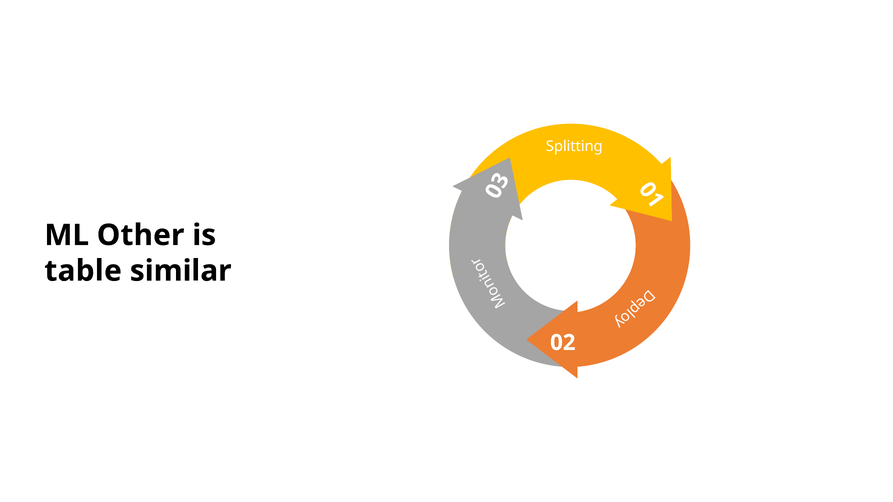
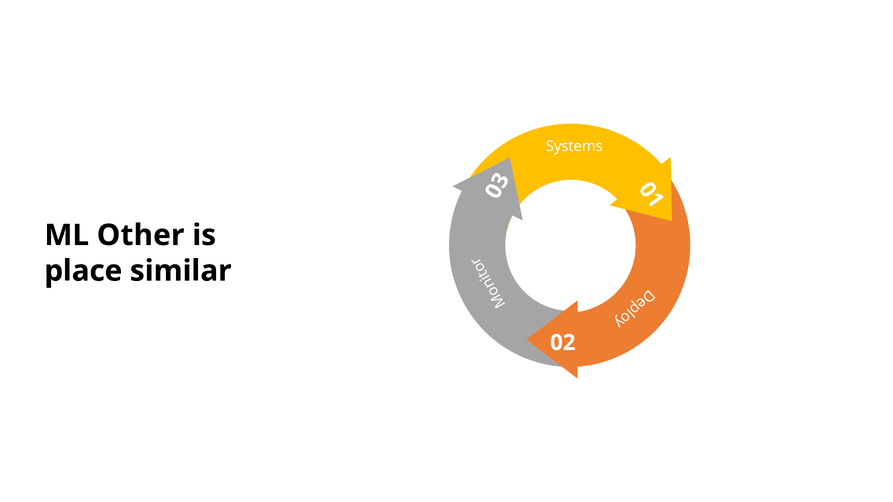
Splitting: Splitting -> Systems (574, 147)
table: table -> place (83, 271)
